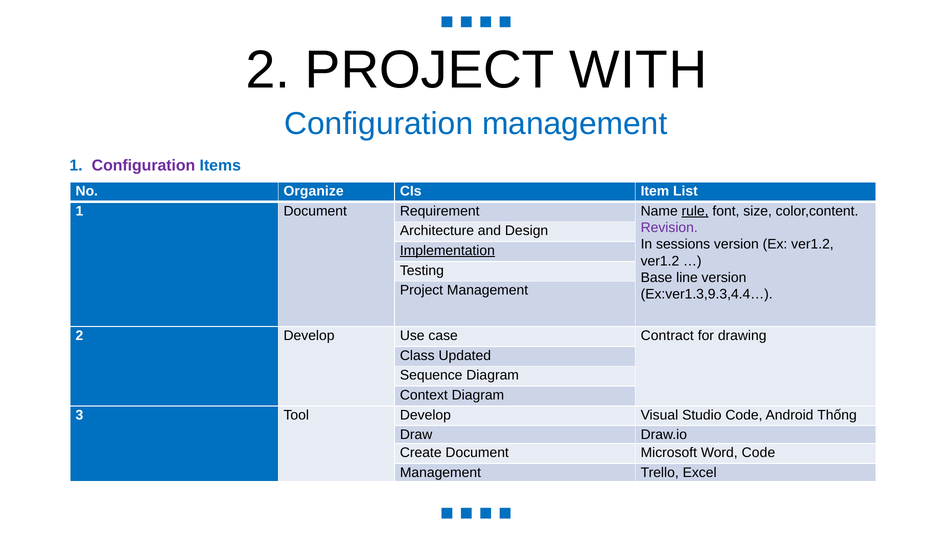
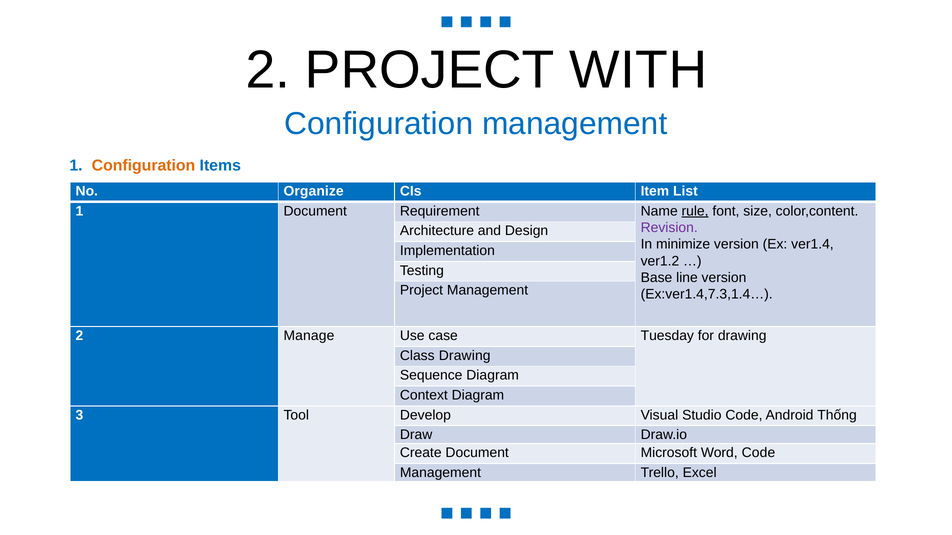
Configuration colour: purple -> orange (144, 166)
sessions: sessions -> minimize (683, 244)
Ex ver1.2: ver1.2 -> ver1.4 (812, 244)
Implementation underline: present -> none (447, 251)
Ex:ver1.3,9.3,4.4…: Ex:ver1.3,9.3,4.4… -> Ex:ver1.4,7.3,1.4… (707, 295)
2 Develop: Develop -> Manage (309, 336)
Contract: Contract -> Tuesday (667, 336)
Class Updated: Updated -> Drawing (465, 356)
